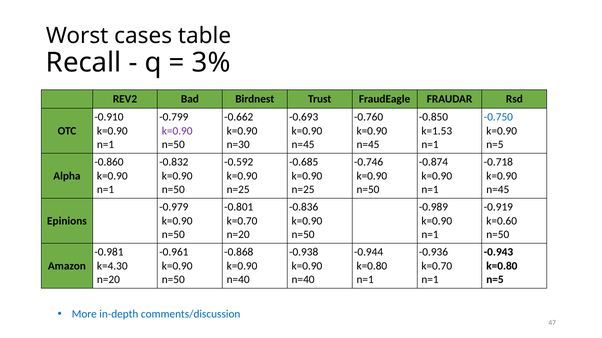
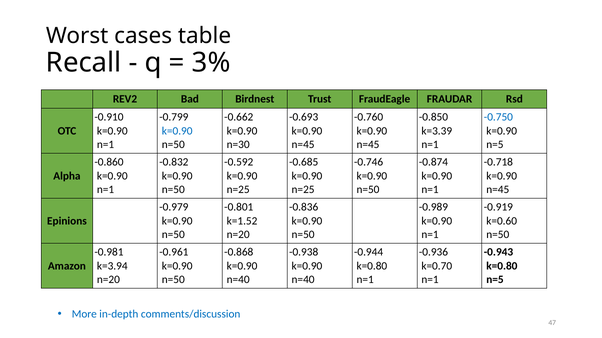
k=0.90 colour: purple -> blue (177, 131)
k=1.53: k=1.53 -> k=3.39 (437, 131)
k=0.70: k=0.70 -> k=1.52 (242, 221)
k=4.30: k=4.30 -> k=3.94 (112, 266)
